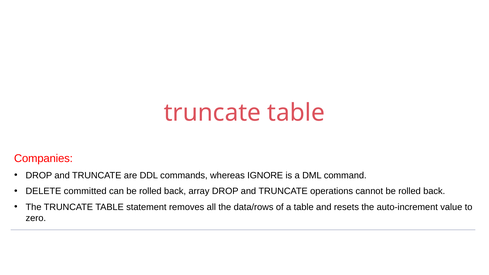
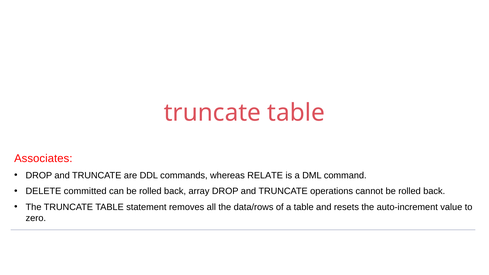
Companies: Companies -> Associates (43, 158)
IGNORE: IGNORE -> RELATE (265, 175)
